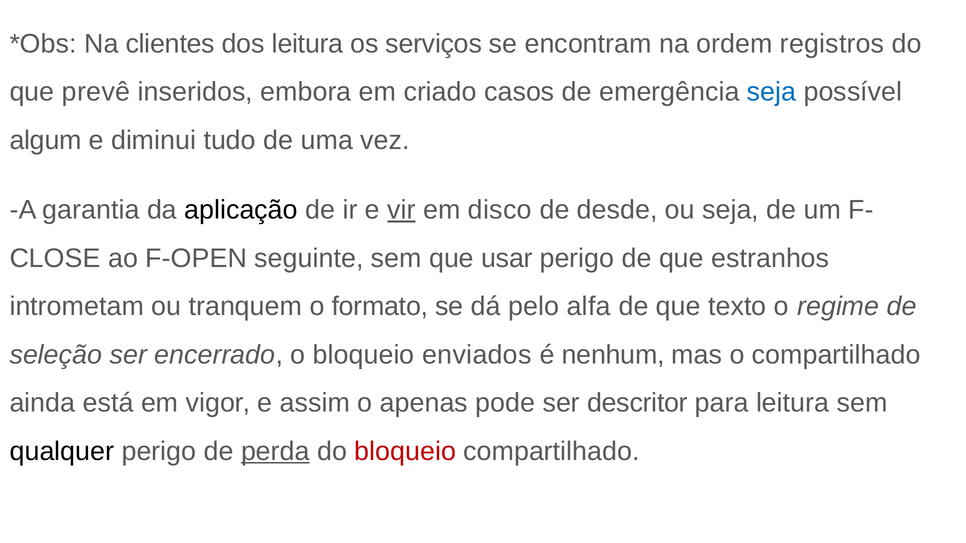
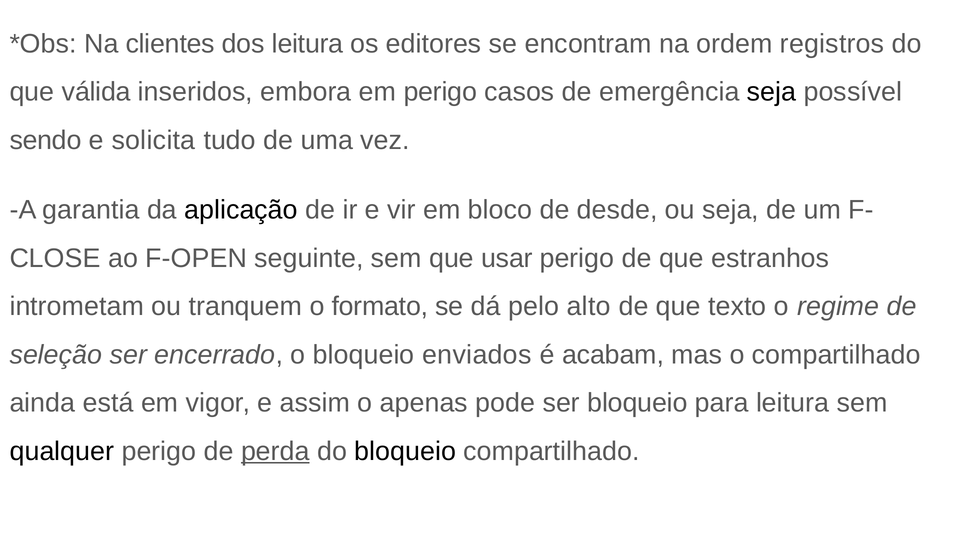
serviços: serviços -> editores (434, 44)
prevê: prevê -> válida (96, 92)
em criado: criado -> perigo (440, 92)
seja colour: blue -> black (772, 92)
algum: algum -> sendo (46, 140)
diminui: diminui -> solicita (153, 140)
vir underline: present -> none (401, 210)
disco: disco -> bloco (500, 210)
alfa: alfa -> alto (589, 307)
nenhum: nenhum -> acabam (613, 355)
ser descritor: descritor -> bloqueio (637, 403)
bloqueio colour: red -> black (405, 452)
